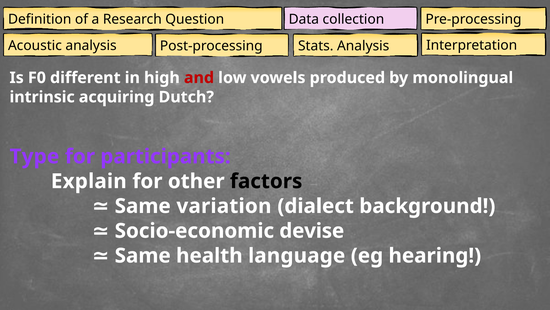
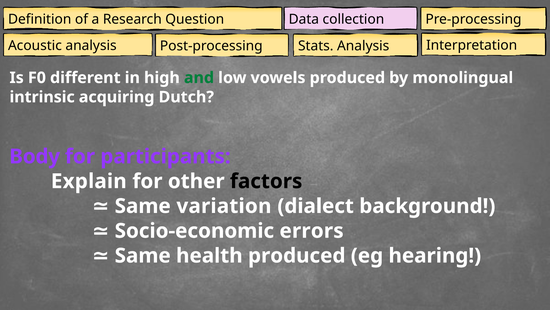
and colour: red -> green (199, 78)
Type: Type -> Body (35, 156)
devise: devise -> errors (312, 230)
health language: language -> produced (297, 255)
